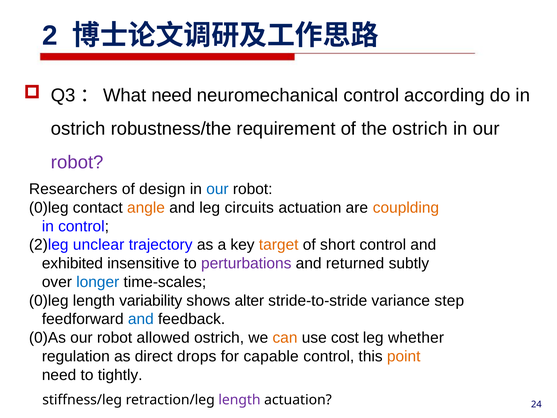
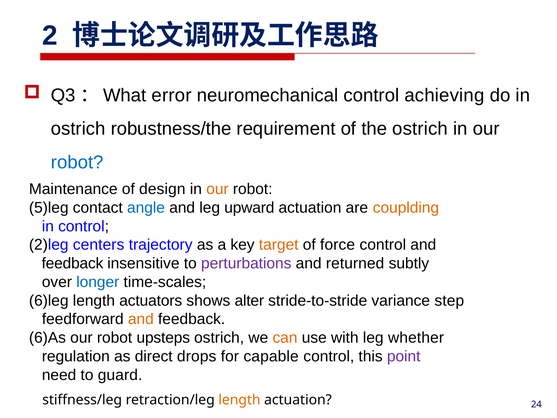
Q3：What need: need -> error (172, 95)
according: according -> achieving (444, 95)
robot colour: purple -> blue (77, 162)
Researchers: Researchers -> Maintenance (73, 189)
our colour: blue -> orange (217, 189)
0)leg: 0)leg -> 5)leg (49, 208)
angle colour: orange -> blue (146, 208)
circuits: circuits -> upward (249, 208)
unclear: unclear -> centers (99, 245)
short: short -> force (338, 245)
exhibited: exhibited -> feedback (72, 263)
0)leg: 0)leg -> 6)leg (49, 300)
variability: variability -> actuators (151, 300)
and colour: blue -> orange (141, 319)
0)As: 0)As -> 6)As (47, 338)
allowed: allowed -> upsteps (163, 338)
cost: cost -> with (345, 338)
point colour: orange -> purple (404, 356)
tightly: tightly -> guard (120, 375)
length colour: purple -> orange (239, 400)
